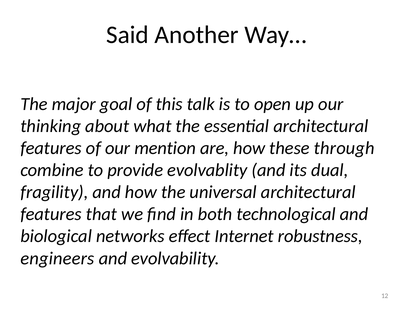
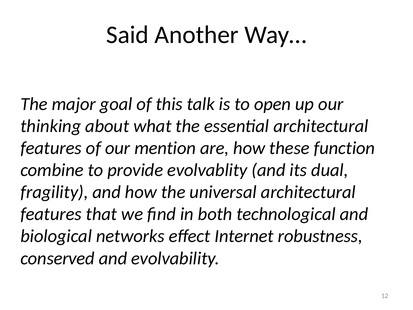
through: through -> function (344, 148)
engineers: engineers -> conserved (58, 258)
